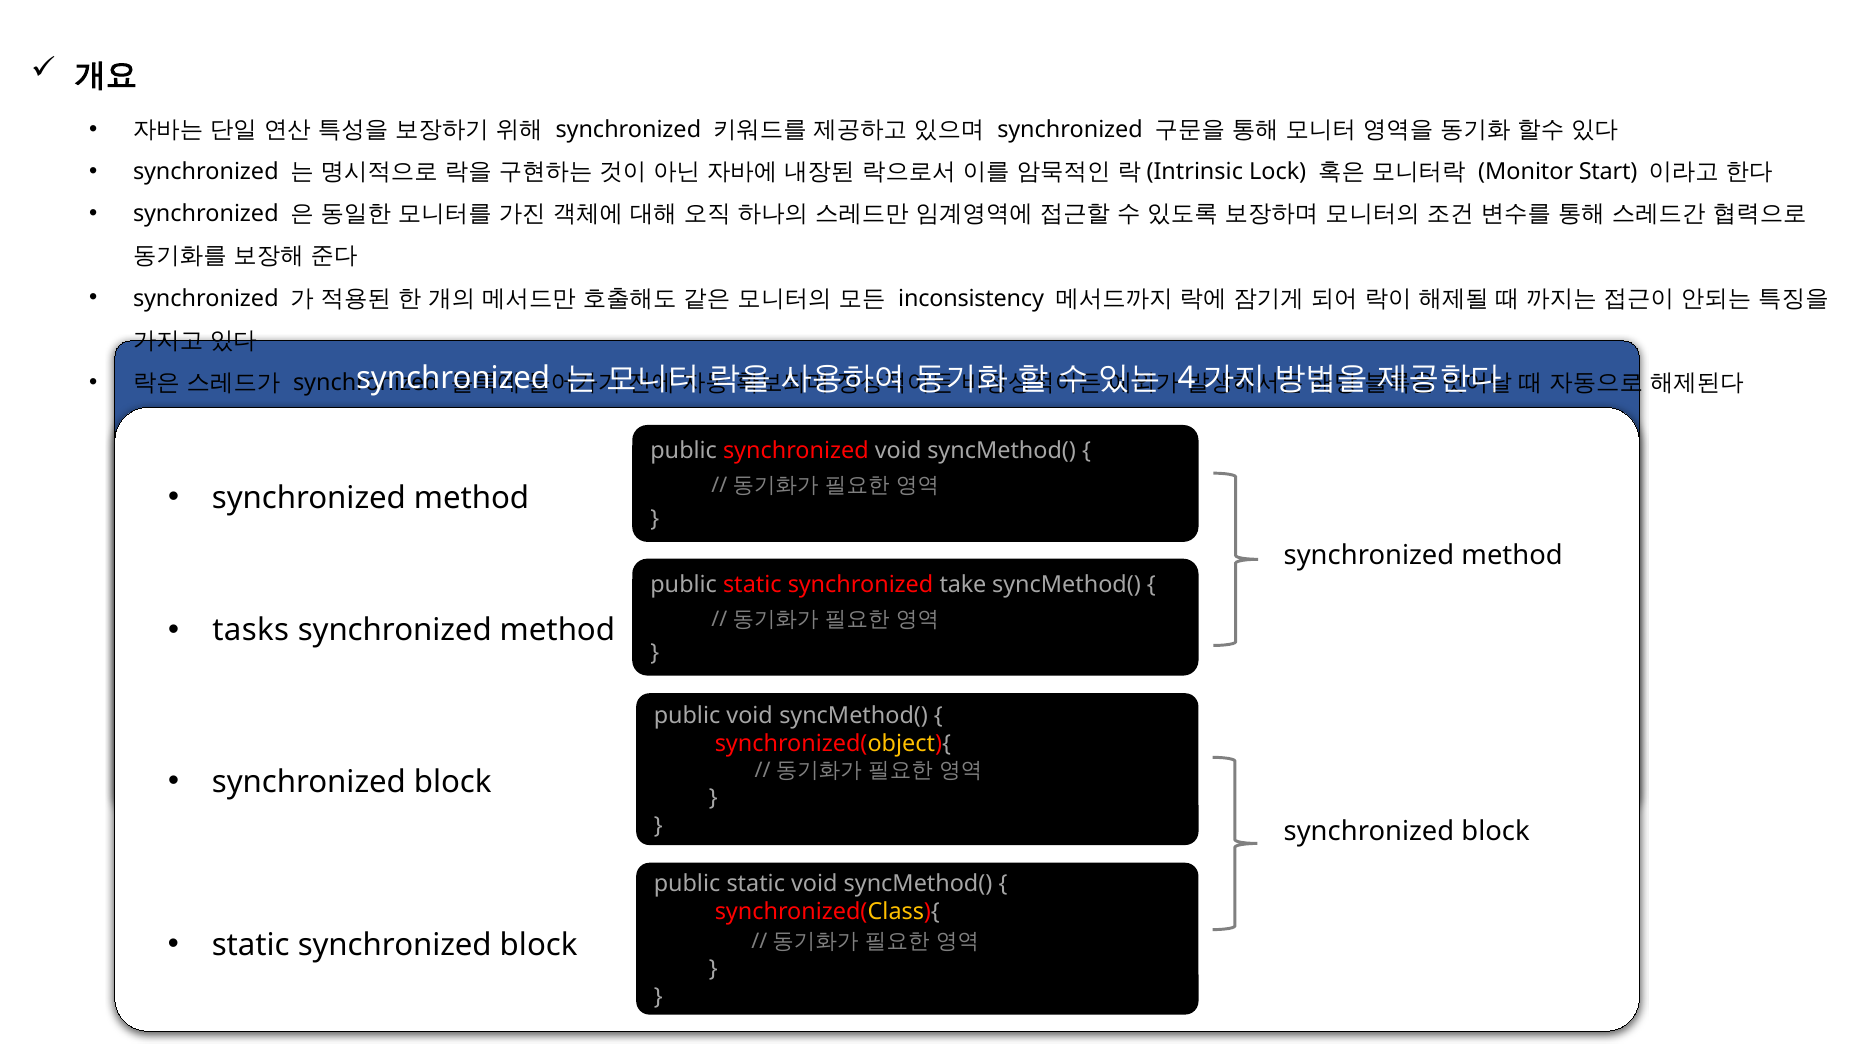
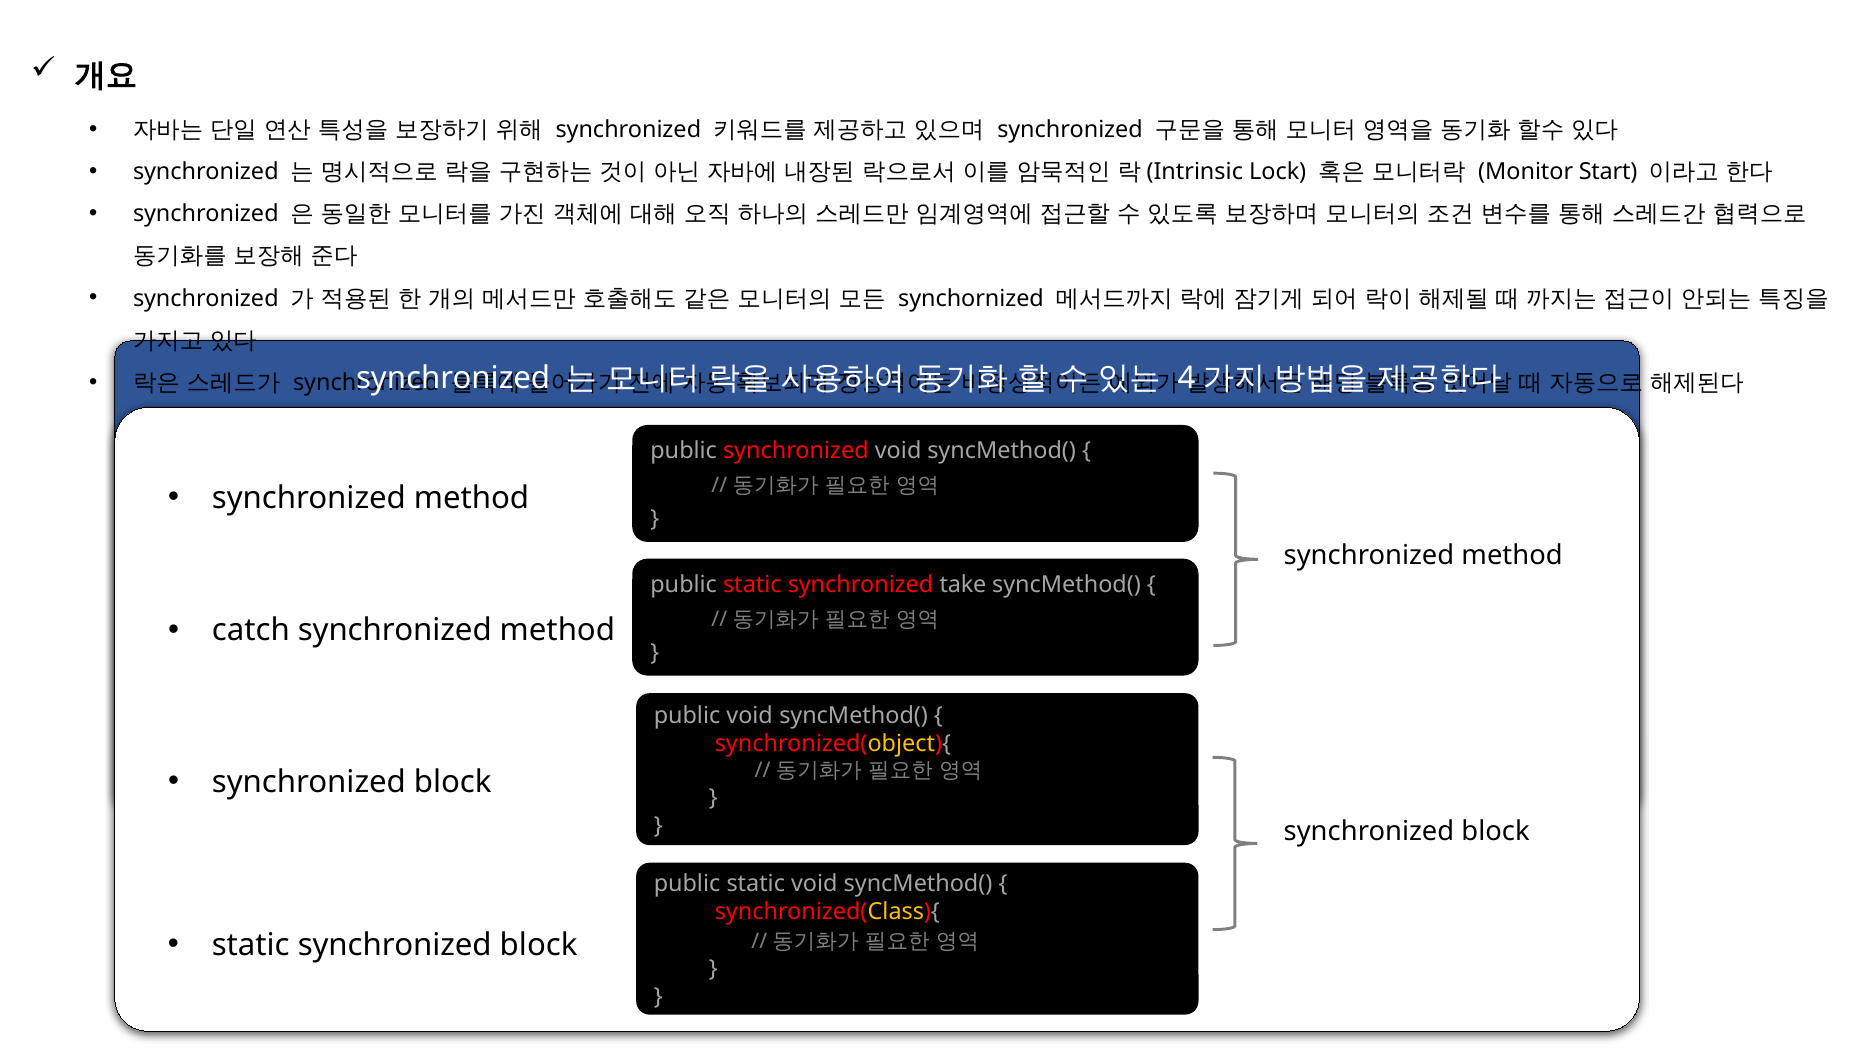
inconsistency: inconsistency -> synchornized (971, 298)
tasks: tasks -> catch (251, 630)
